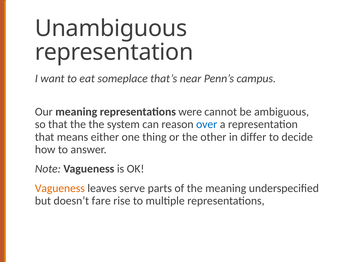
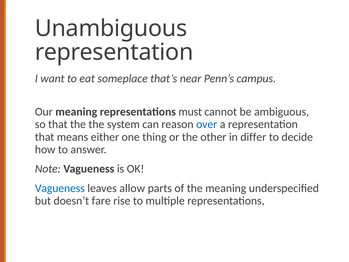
were: were -> must (190, 112)
Vagueness colour: orange -> blue (60, 188)
serve: serve -> allow (132, 188)
